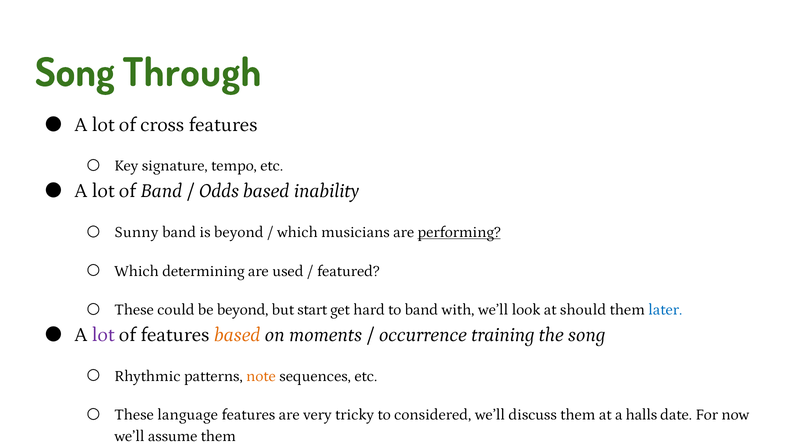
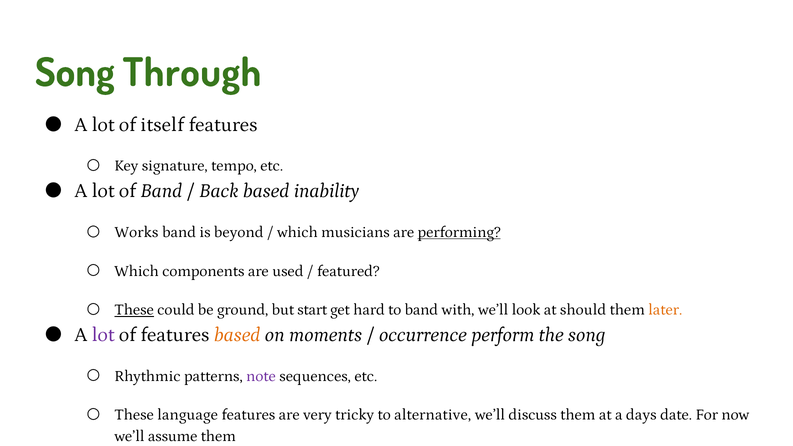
cross: cross -> itself (162, 125)
Odds: Odds -> Back (219, 191)
Sunny: Sunny -> Works (136, 232)
determining: determining -> components (203, 271)
These underline: none -> present (134, 310)
be beyond: beyond -> ground (243, 310)
later colour: blue -> orange (665, 310)
training: training -> perform (503, 335)
note colour: orange -> purple (261, 376)
considered: considered -> alternative (433, 415)
halls: halls -> days (641, 415)
